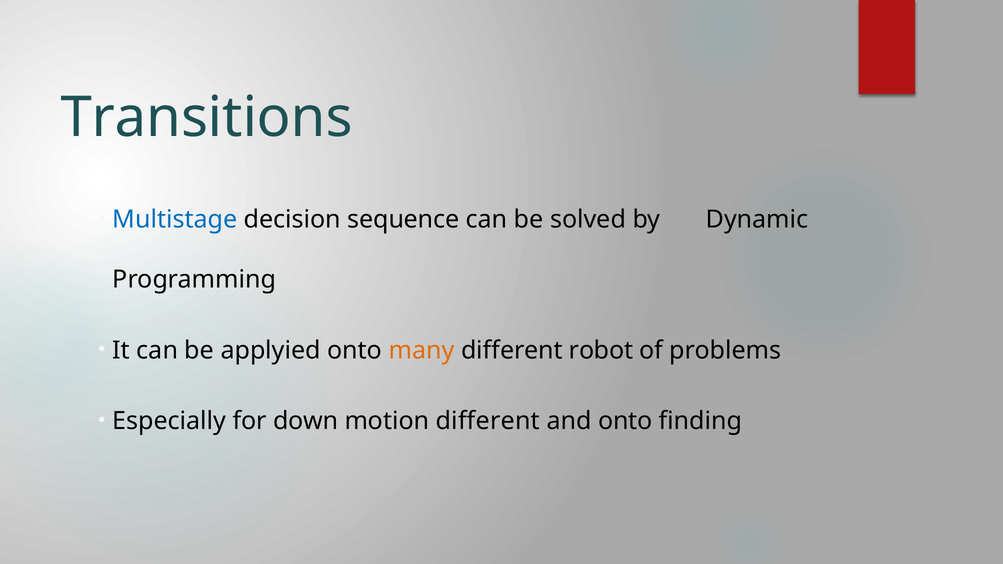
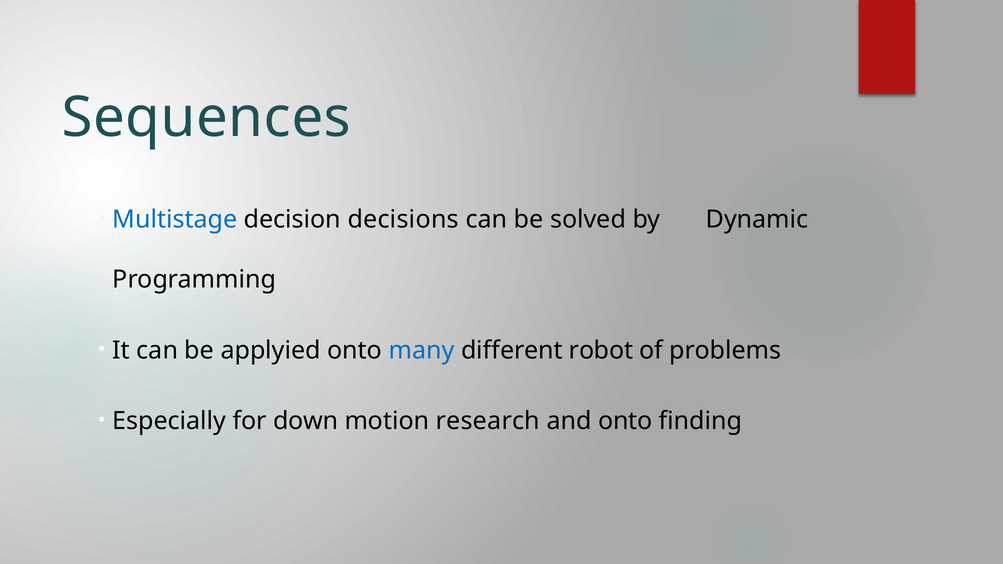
Transitions: Transitions -> Sequences (206, 118)
sequence: sequence -> decisions (403, 220)
many colour: orange -> blue (422, 350)
motion different: different -> research (488, 421)
